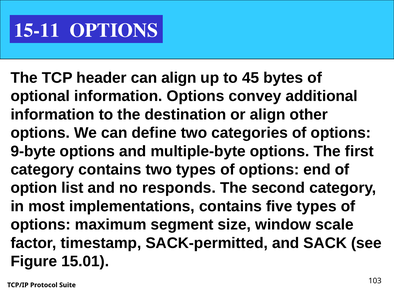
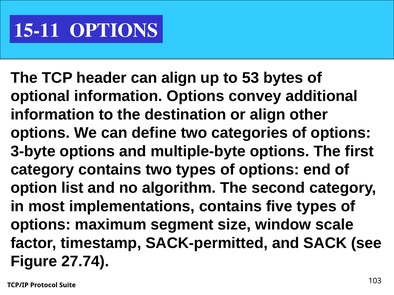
45: 45 -> 53 (251, 78)
9-byte: 9-byte -> 3-byte (33, 151)
responds: responds -> algorithm (179, 188)
15.01: 15.01 -> 27.74 (85, 262)
